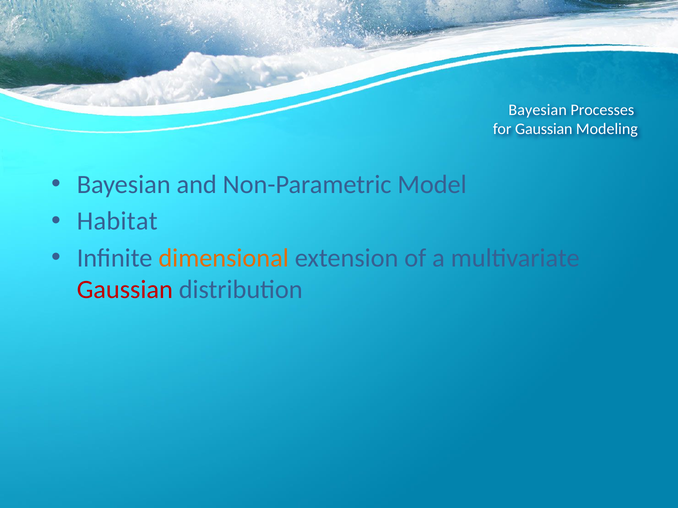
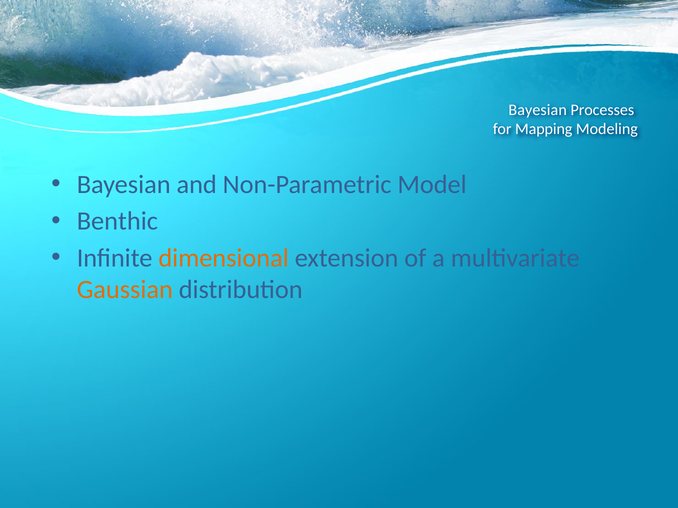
for Gaussian: Gaussian -> Mapping (544, 129)
Habitat: Habitat -> Benthic (117, 222)
Gaussian colour: red -> orange (125, 290)
